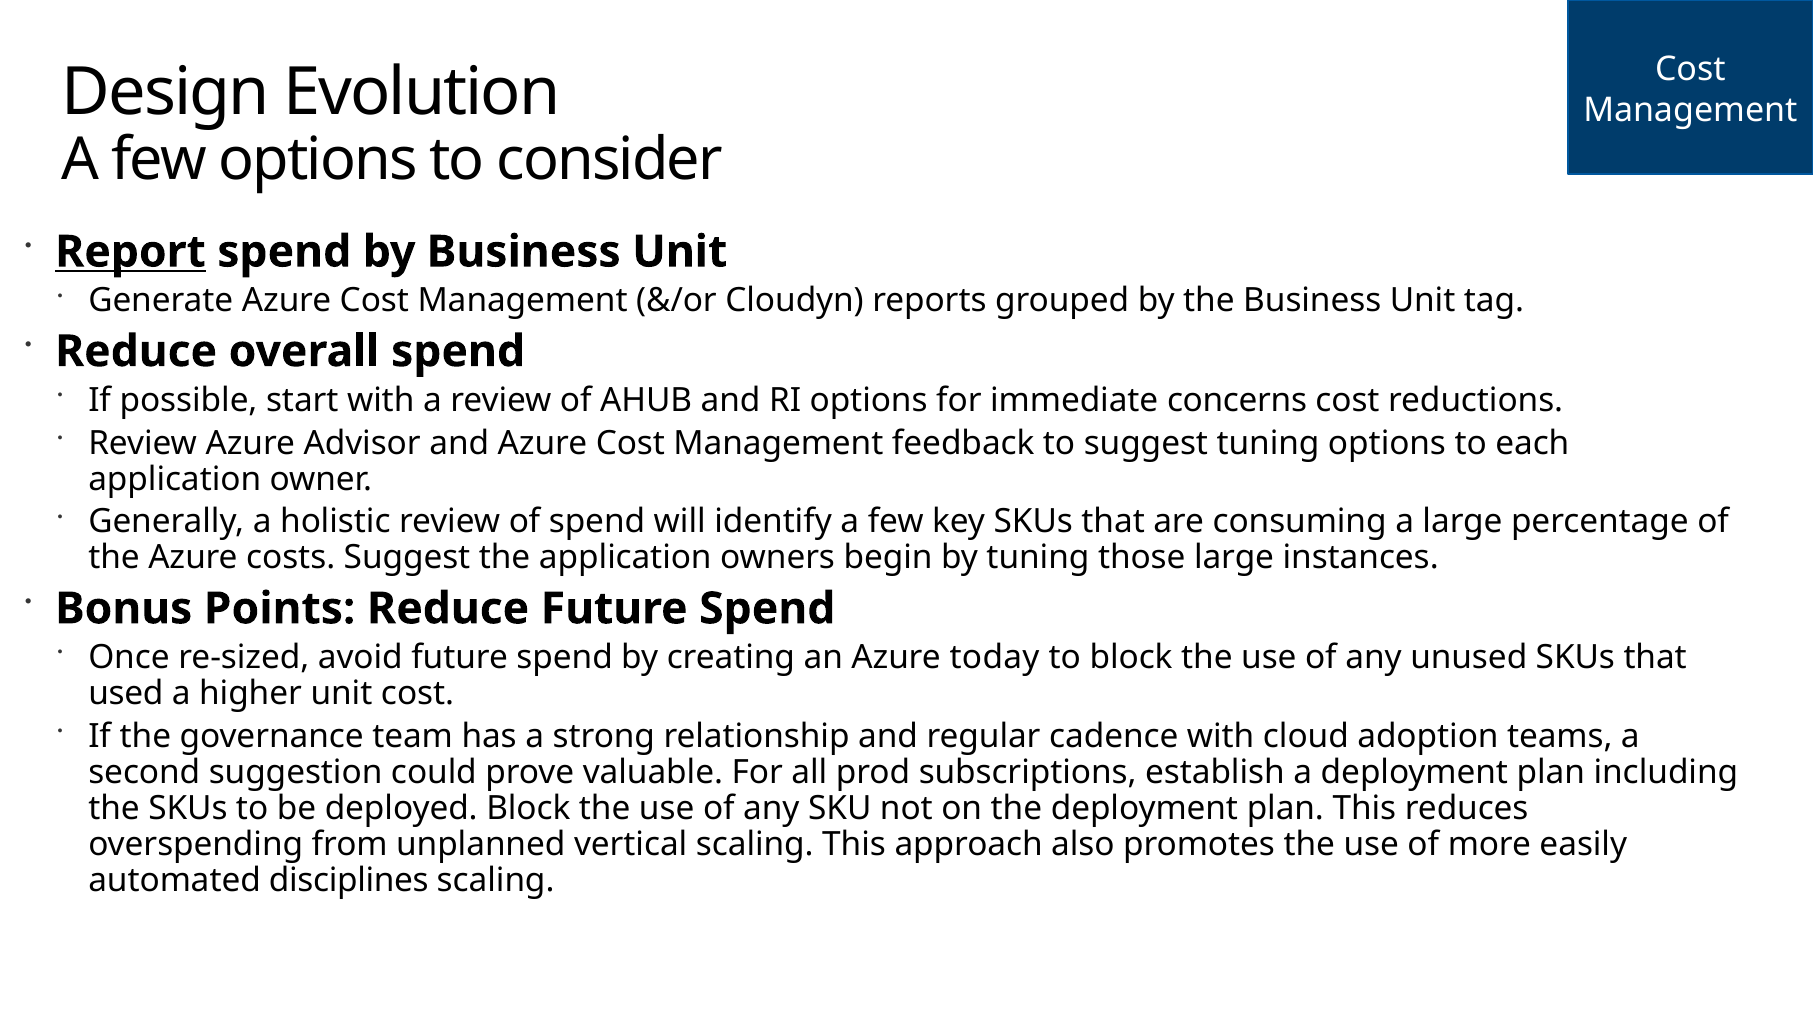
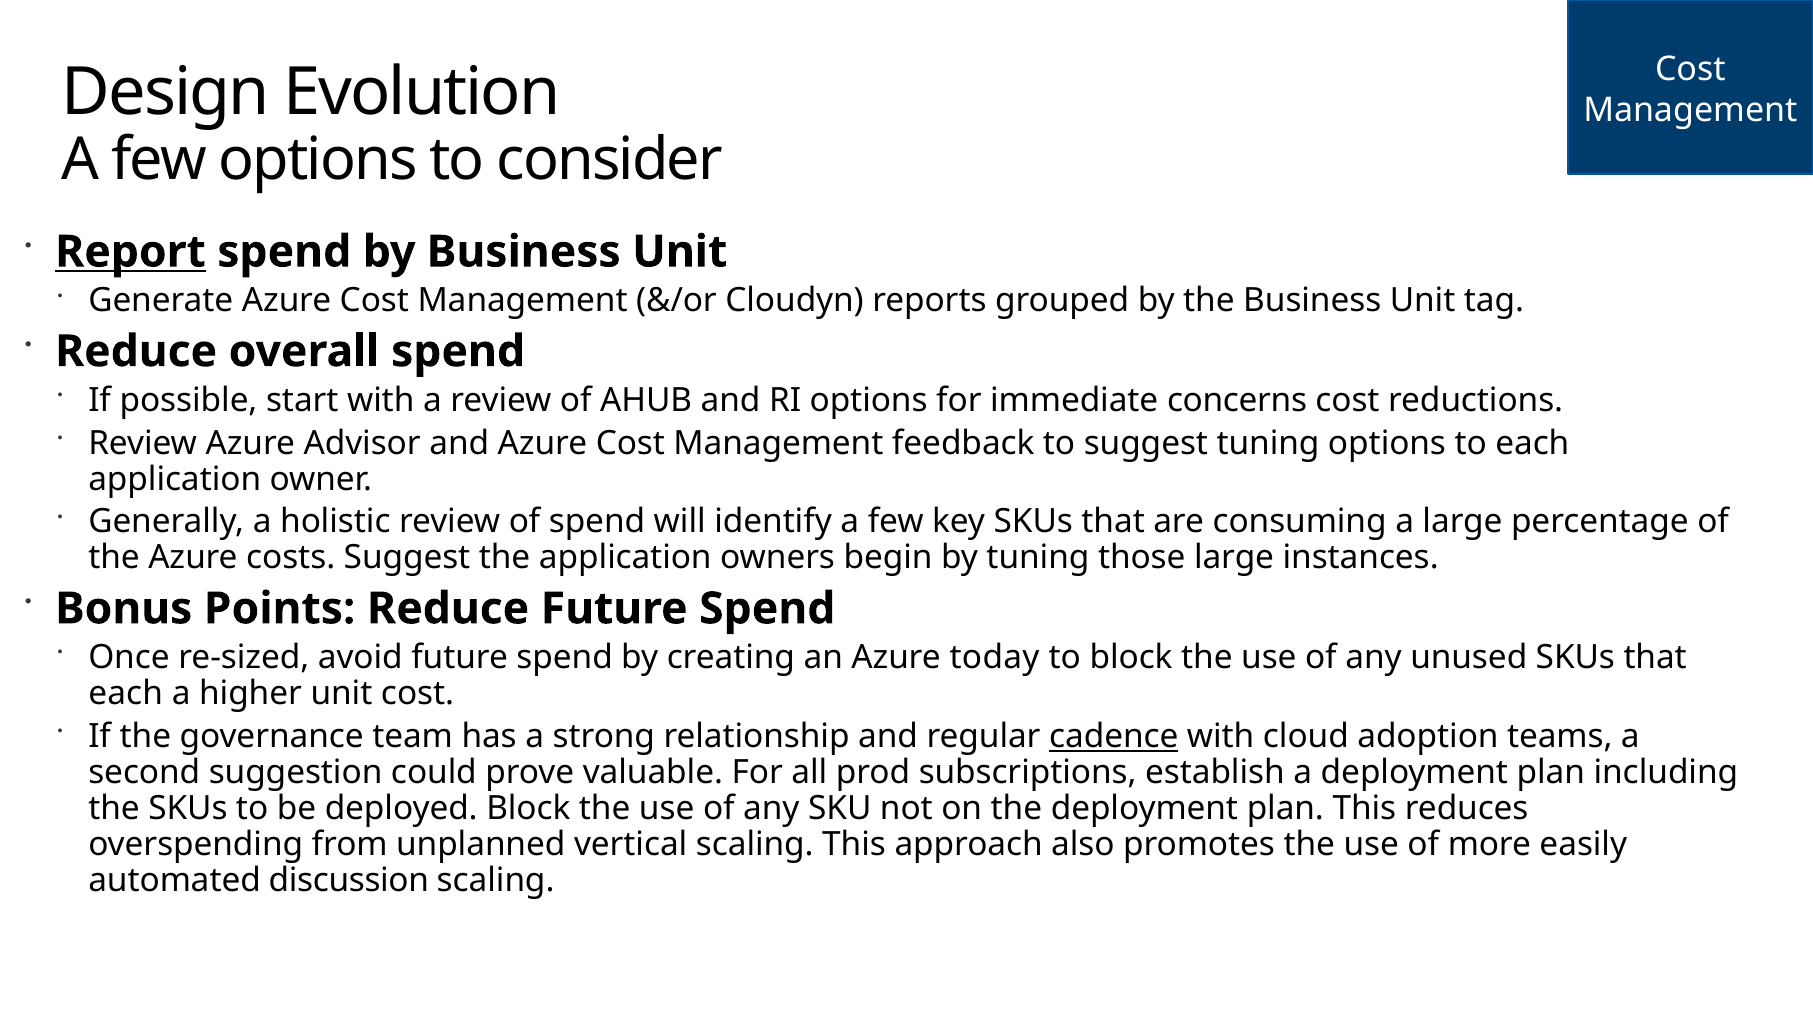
used: used -> each (126, 693)
cadence underline: none -> present (1114, 736)
disciplines: disciplines -> discussion (349, 880)
